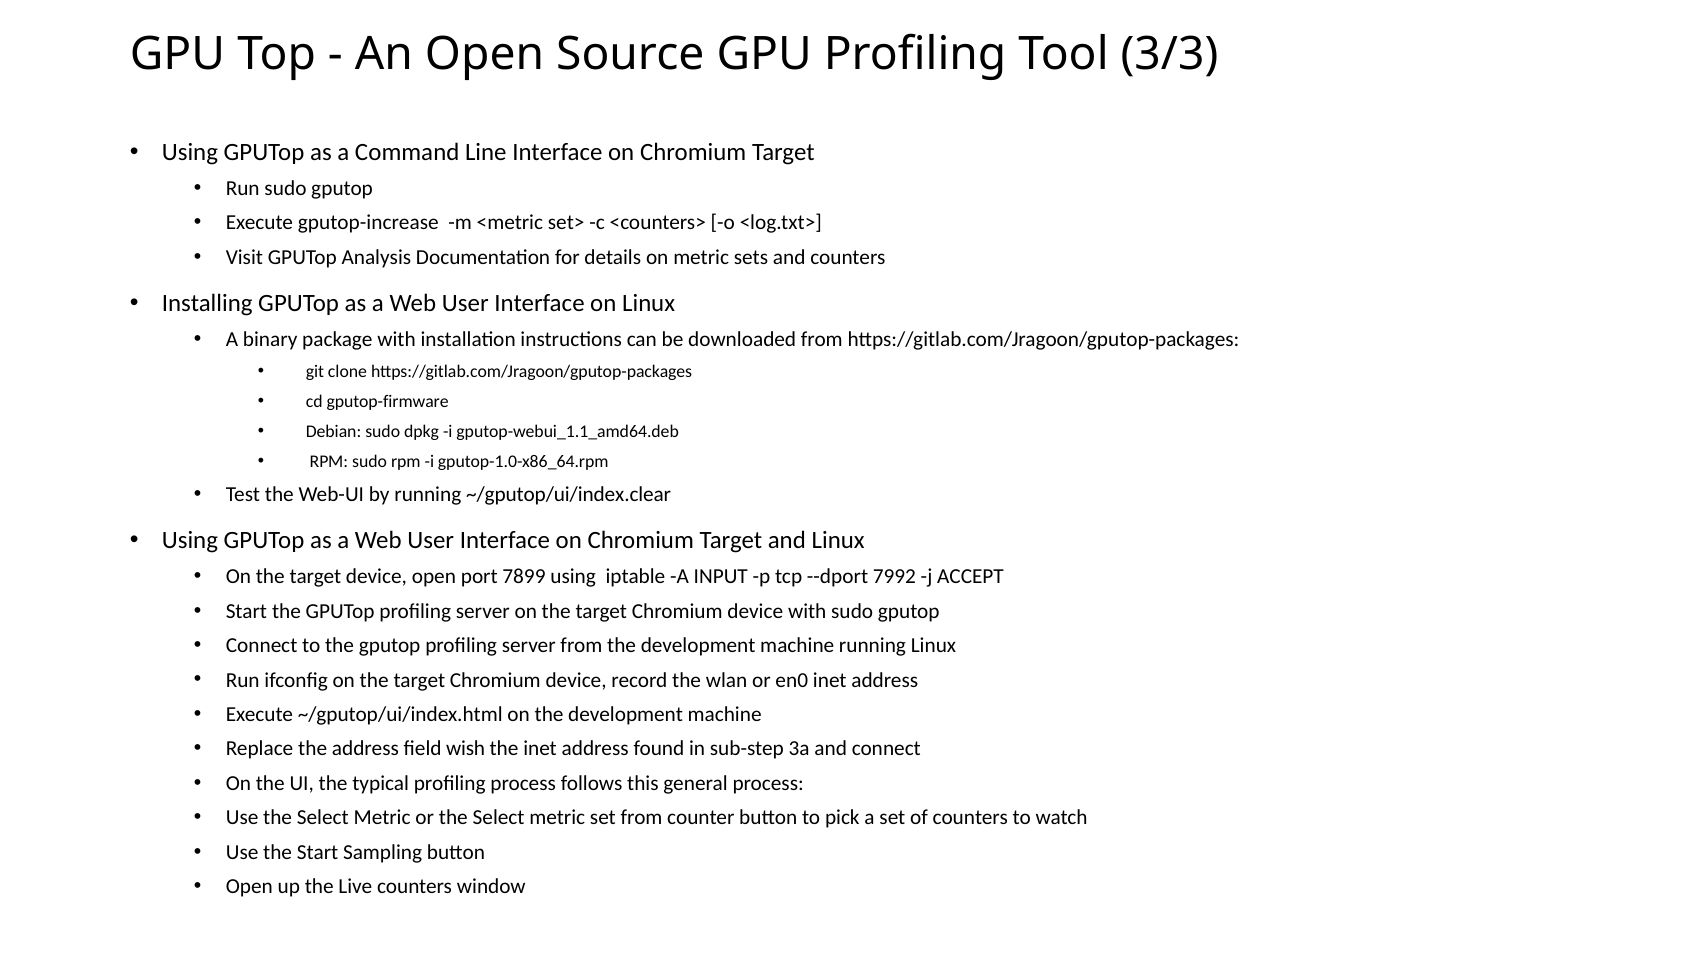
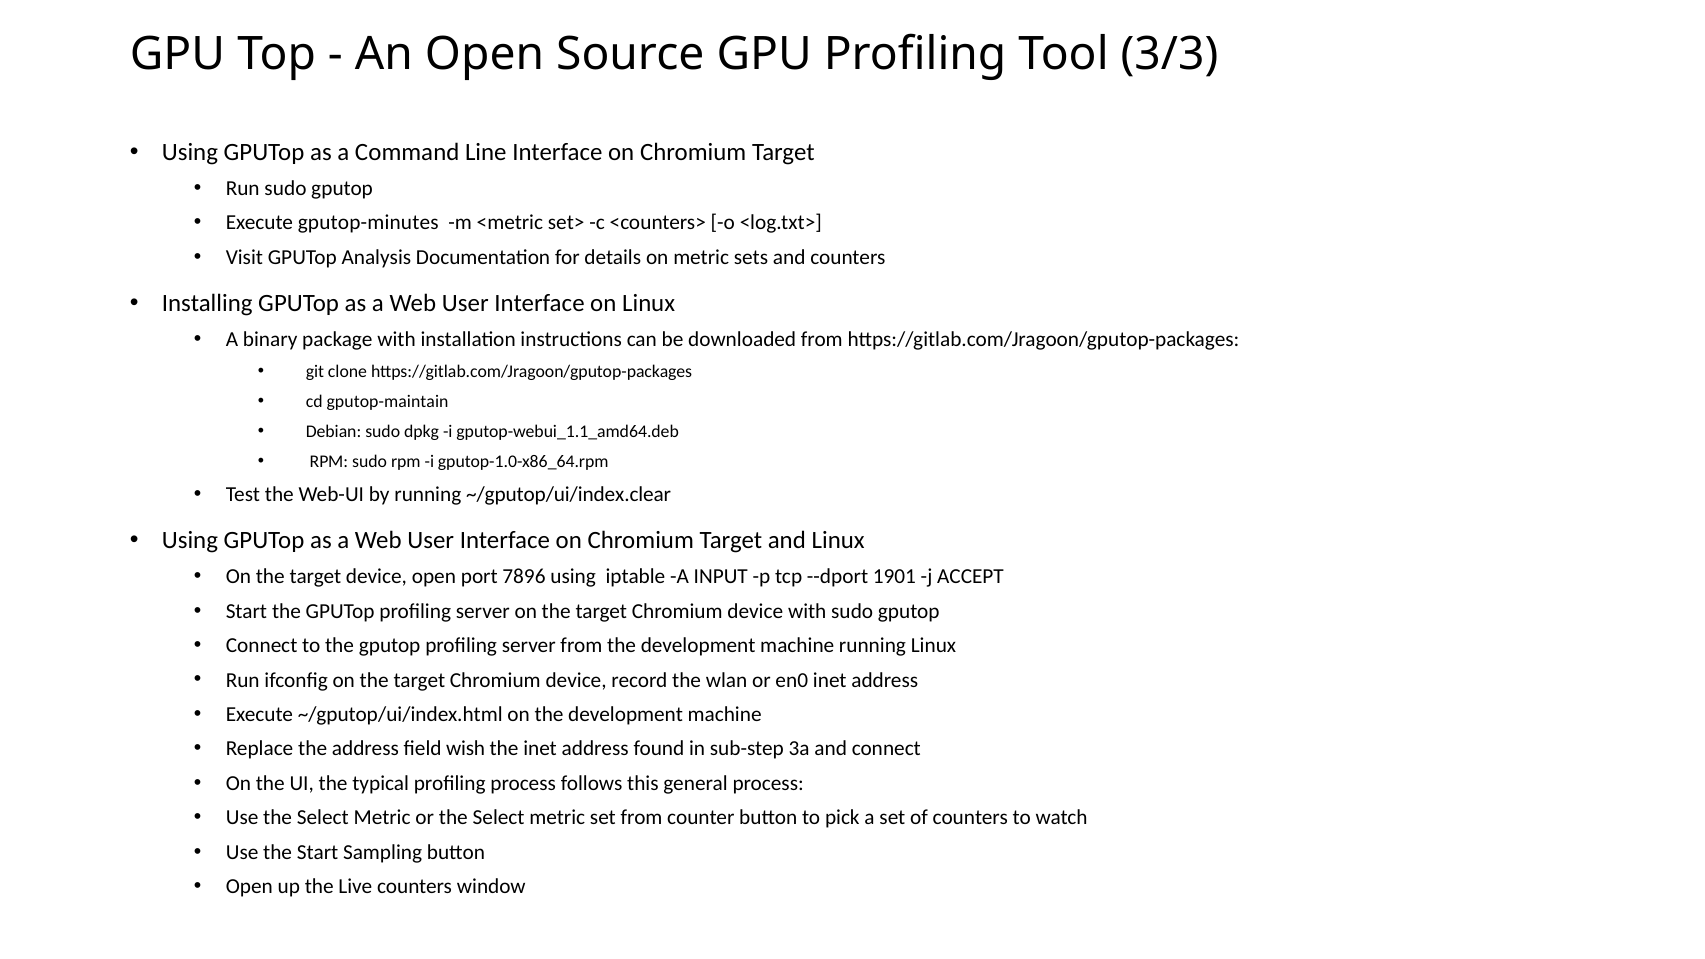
gputop-increase: gputop-increase -> gputop-minutes (368, 223)
gputop-firmware: gputop-firmware -> gputop-maintain (388, 402)
7899: 7899 -> 7896 (524, 577)
7992: 7992 -> 1901 (894, 577)
